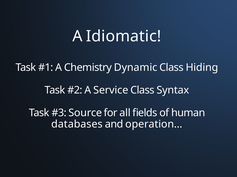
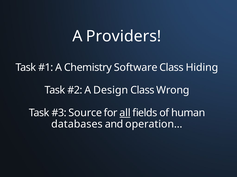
Idiomatic: Idiomatic -> Providers (124, 36)
Dynamic: Dynamic -> Software (136, 68)
Service: Service -> Design (111, 91)
Syntax: Syntax -> Wrong (173, 91)
all underline: none -> present (125, 113)
